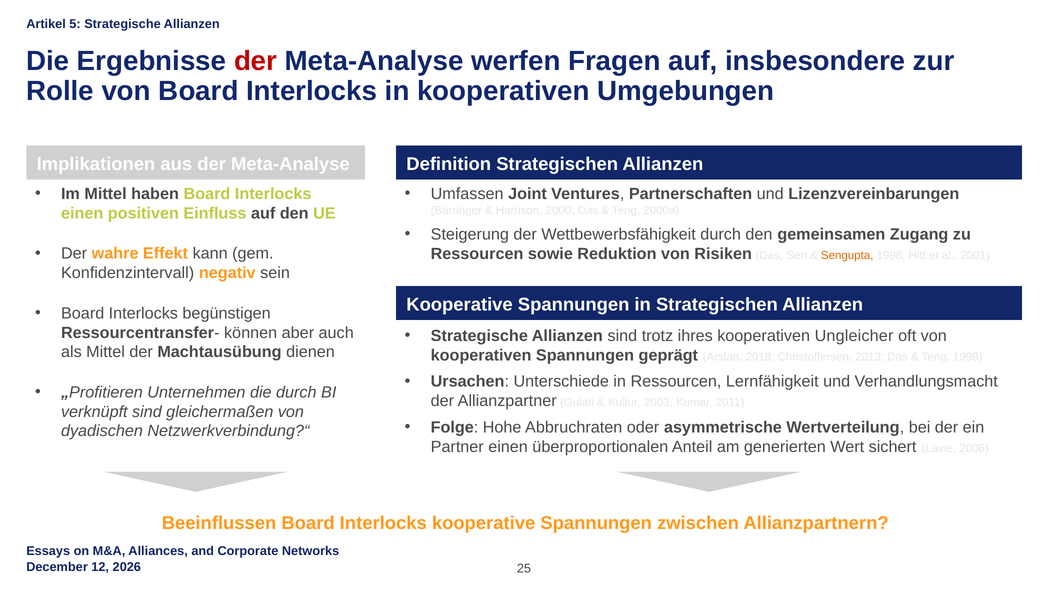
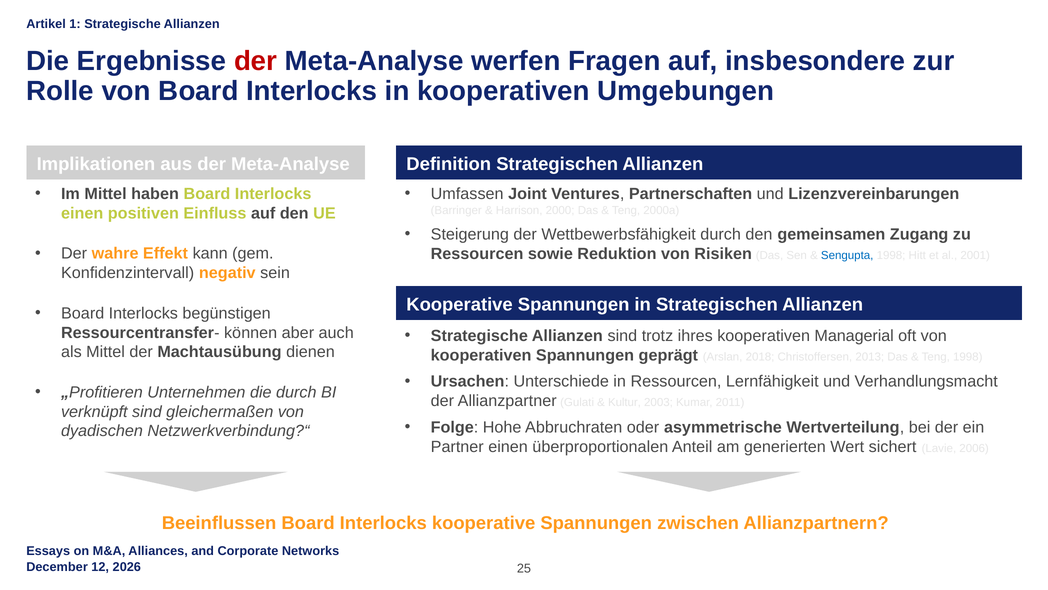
5: 5 -> 1 (75, 24)
Sengupta colour: orange -> blue (847, 255)
Ungleicher: Ungleicher -> Managerial (854, 336)
